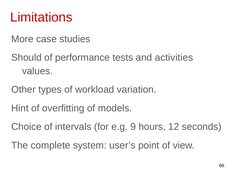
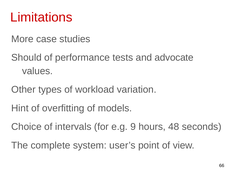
activities: activities -> advocate (174, 58)
12: 12 -> 48 (174, 127)
